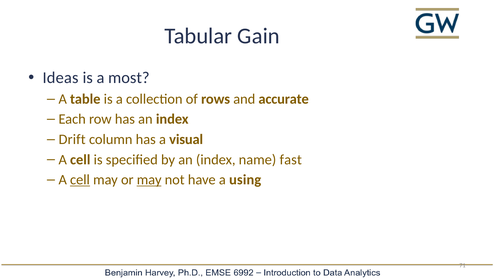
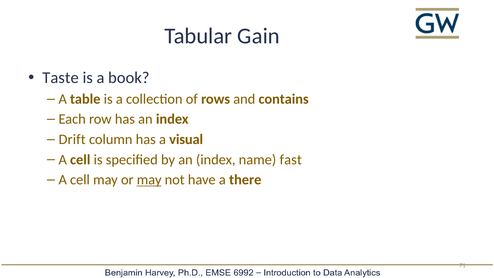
Ideas: Ideas -> Taste (61, 78)
most: most -> book (129, 78)
accurate: accurate -> contains (284, 99)
cell underline: present -> none (80, 180)
using: using -> there (245, 180)
